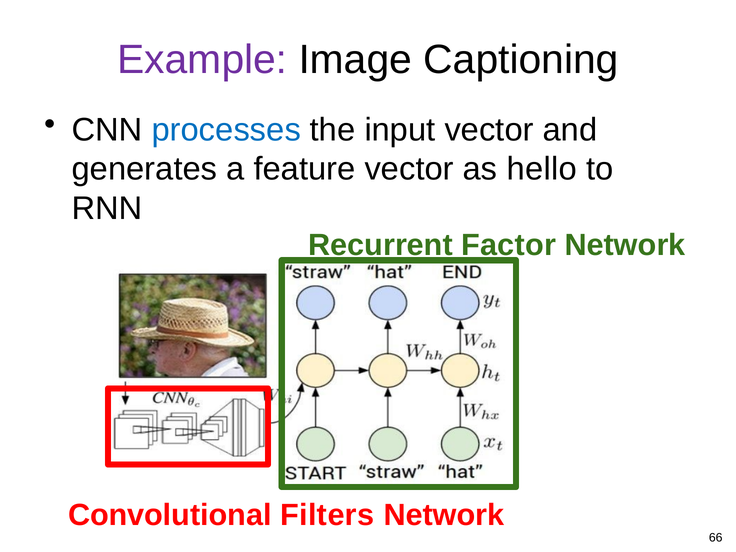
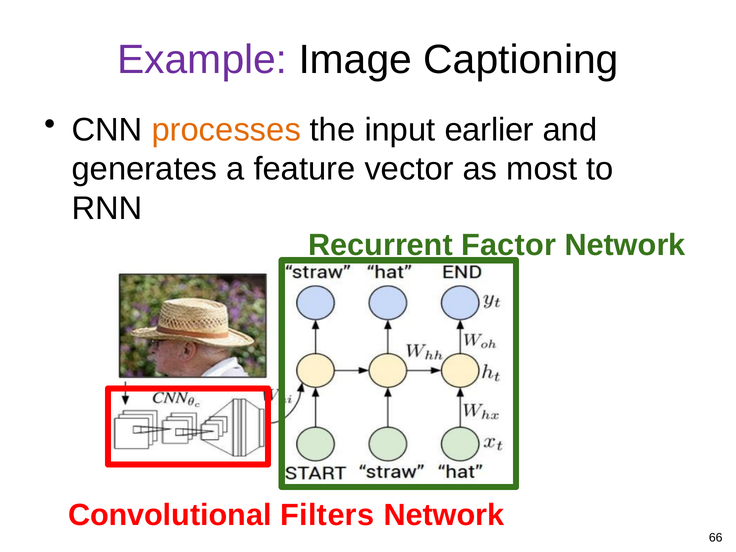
processes colour: blue -> orange (226, 130)
input vector: vector -> earlier (489, 130)
hello: hello -> most (542, 169)
